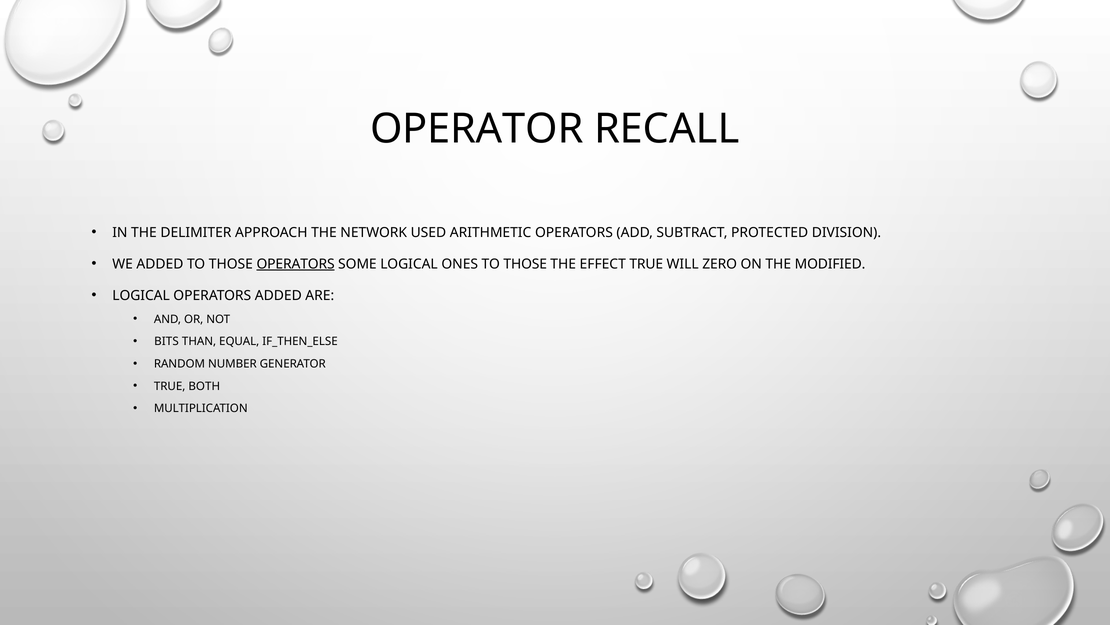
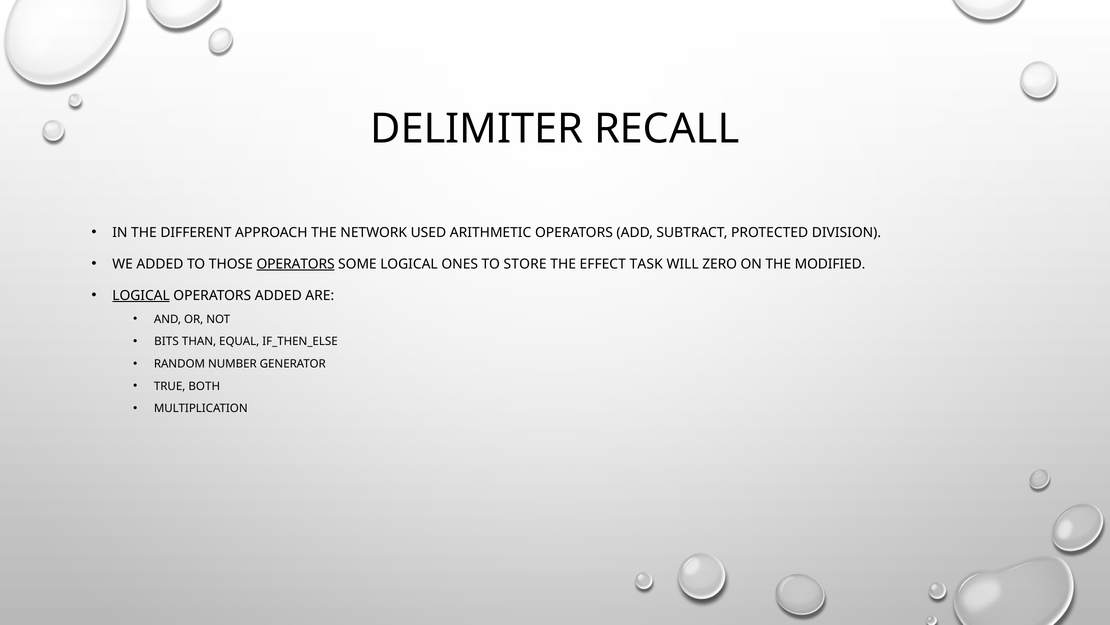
OPERATOR: OPERATOR -> DELIMITER (477, 129)
DELIMITER: DELIMITER -> DIFFERENT (196, 232)
ONES TO THOSE: THOSE -> STORE (525, 264)
EFFECT TRUE: TRUE -> TASK (646, 264)
LOGICAL underline: none -> present (141, 295)
